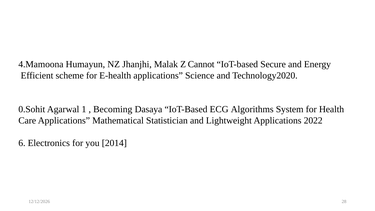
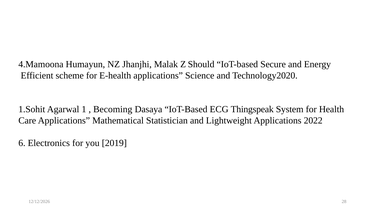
Cannot: Cannot -> Should (201, 64)
0.Sohit: 0.Sohit -> 1.Sohit (32, 109)
Algorithms: Algorithms -> Thingspeak (252, 109)
2014: 2014 -> 2019 (114, 143)
